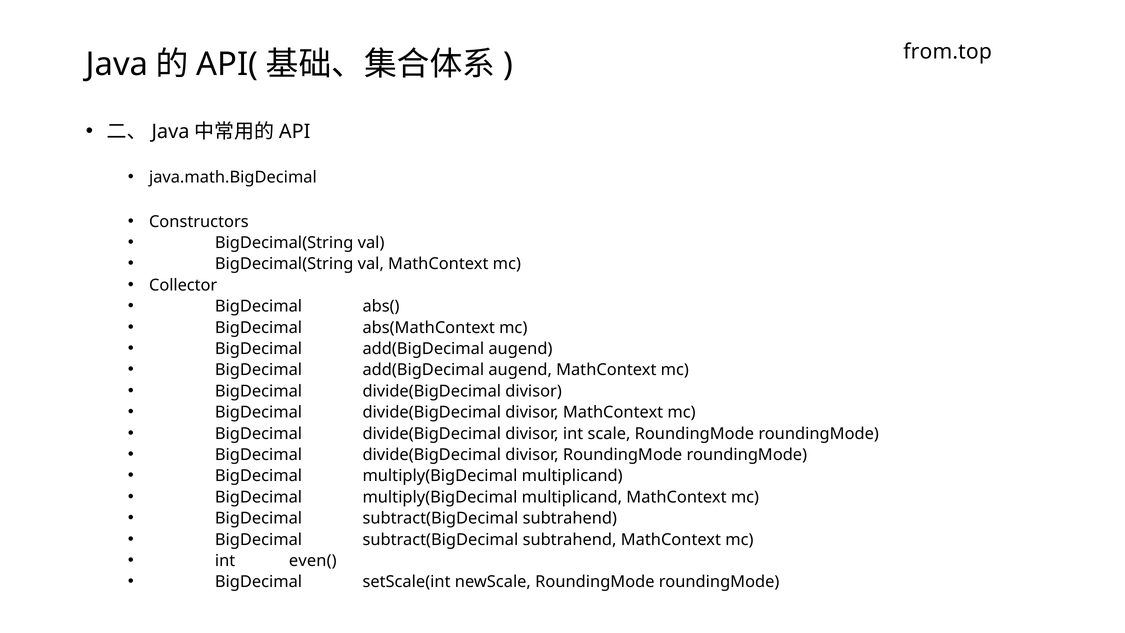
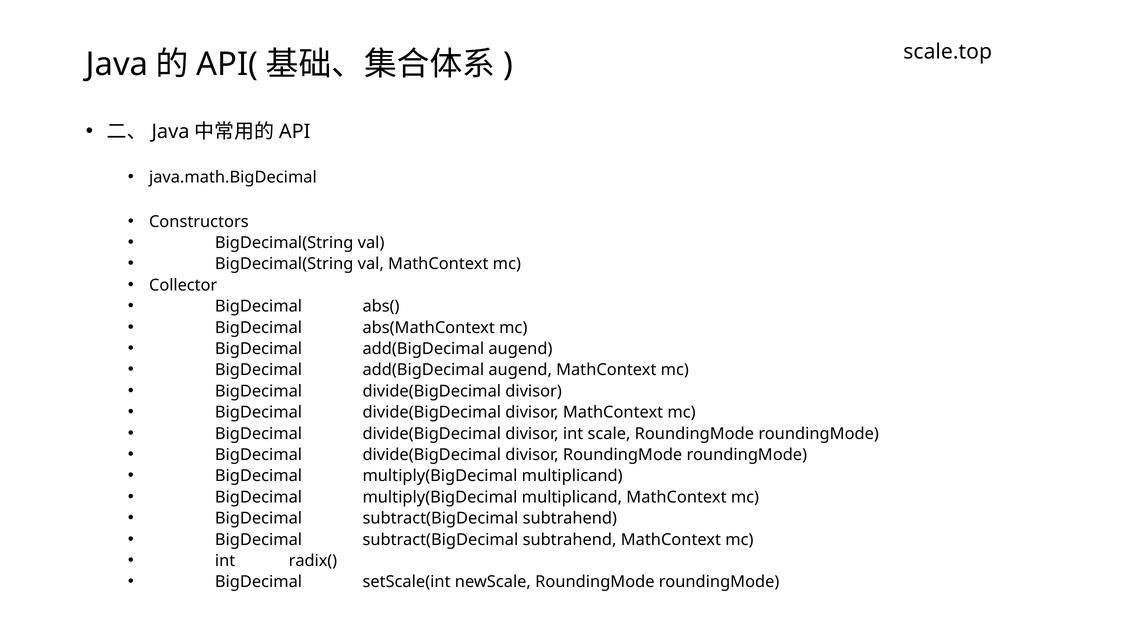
from.top: from.top -> scale.top (948, 52)
even(: even( -> radix( (313, 561)
